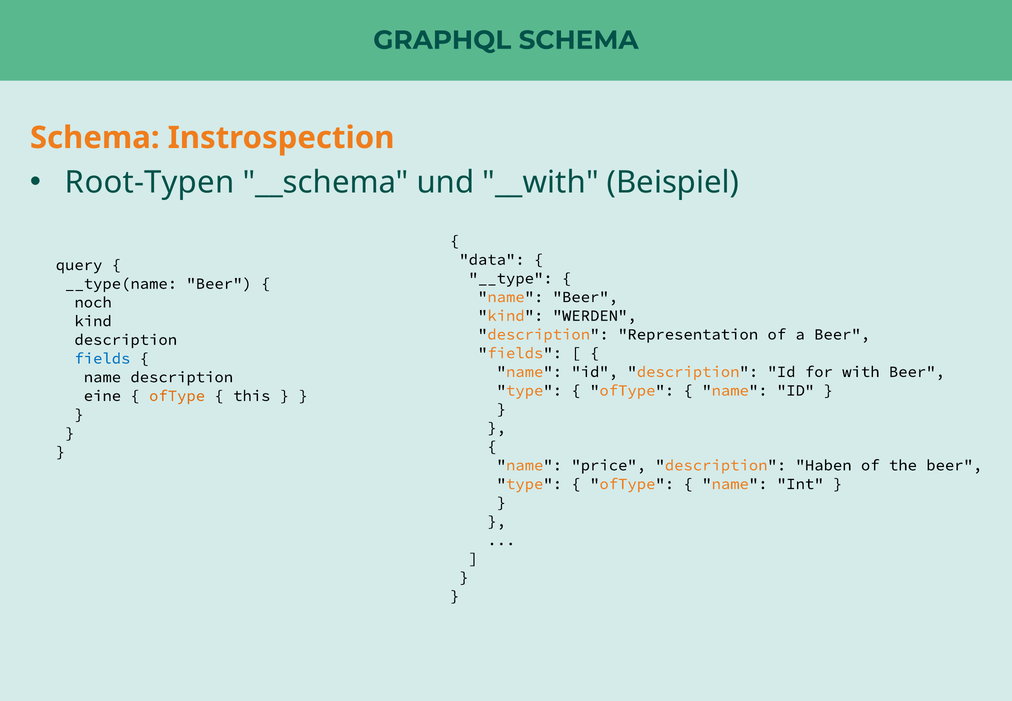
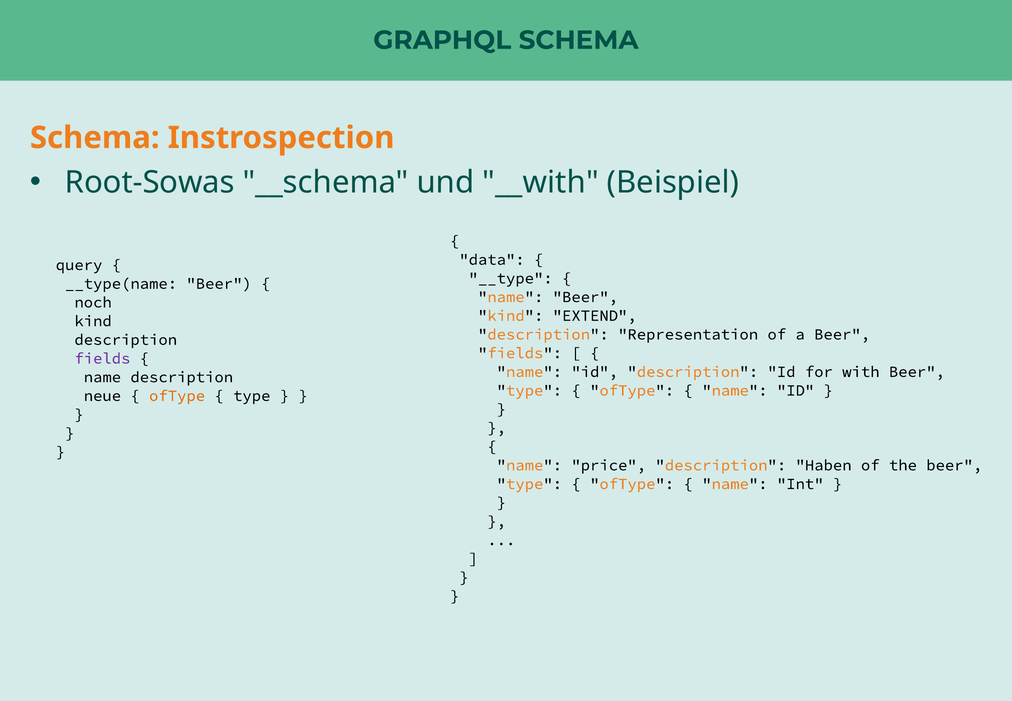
Root-Typen: Root-Typen -> Root-Sowas (150, 183)
WERDEN: WERDEN -> EXTEND (595, 315)
fields colour: blue -> purple (102, 358)
eine: eine -> neue (102, 396)
this: this -> type (252, 396)
